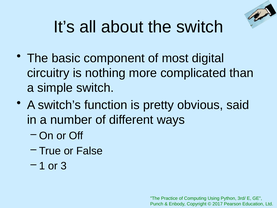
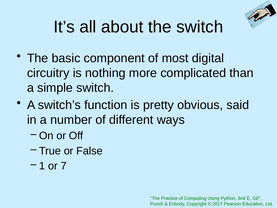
3: 3 -> 7 (64, 166)
